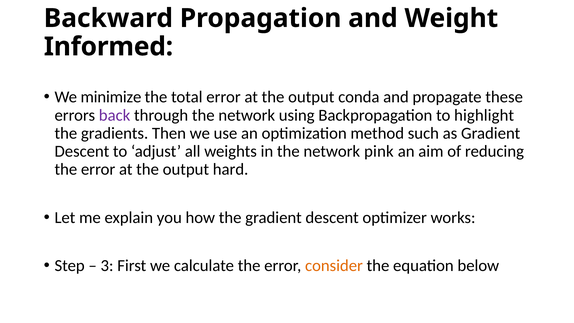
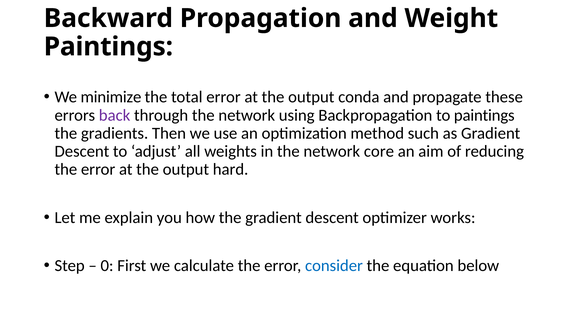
Informed: Informed -> Paintings (108, 47)
to highlight: highlight -> paintings (484, 115)
pink: pink -> core (379, 151)
3: 3 -> 0 (107, 266)
consider colour: orange -> blue (334, 266)
